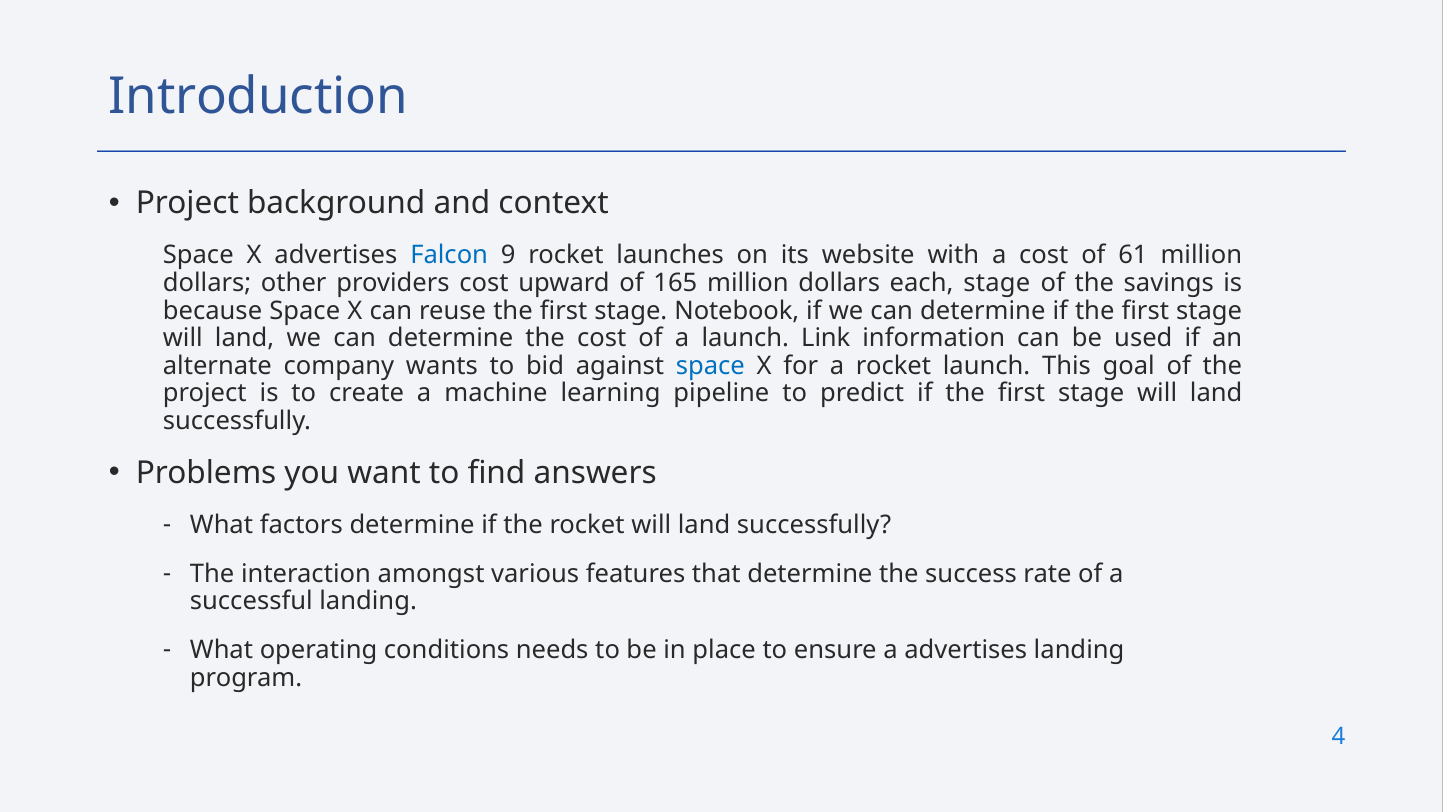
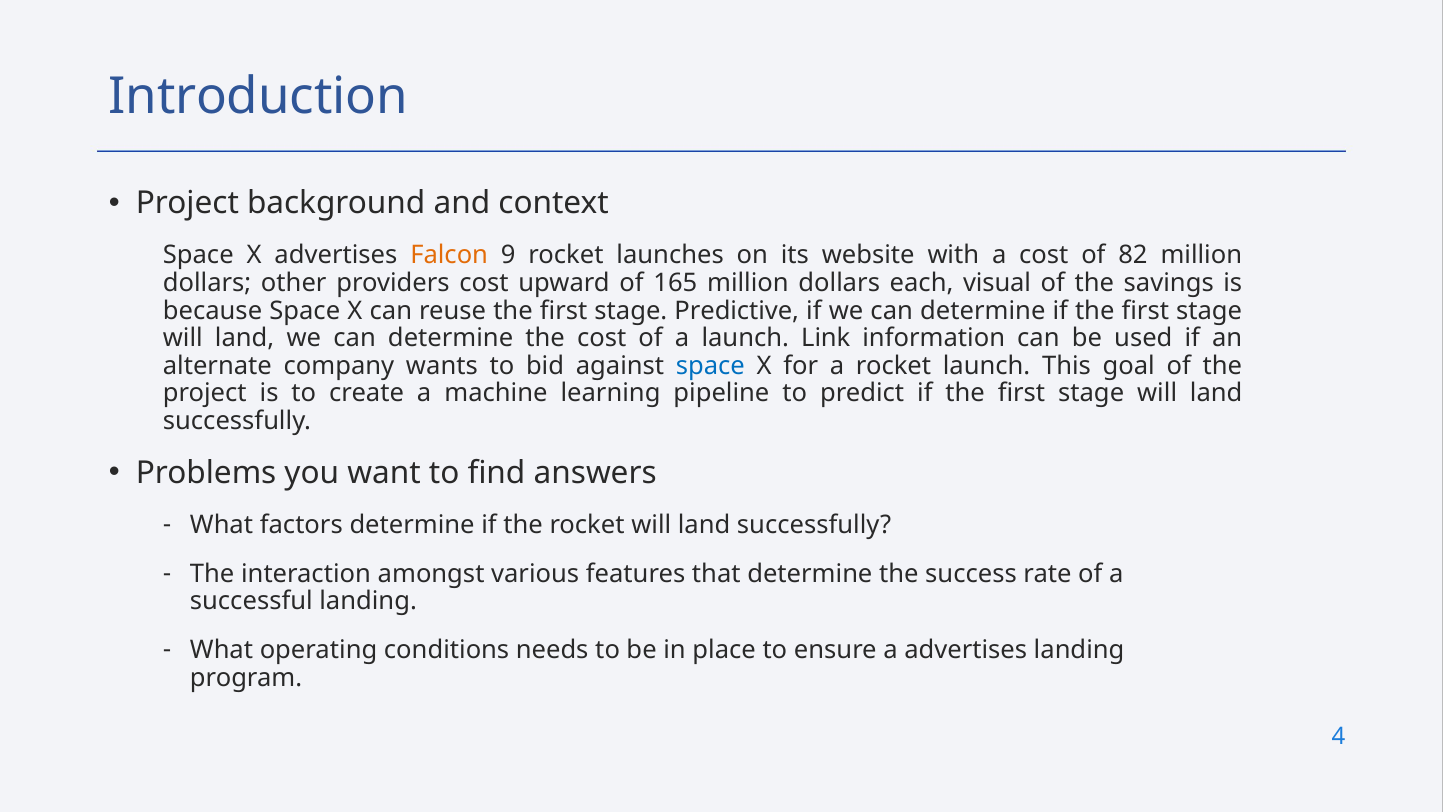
Falcon colour: blue -> orange (449, 255)
61: 61 -> 82 (1133, 255)
each stage: stage -> visual (997, 283)
Notebook: Notebook -> Predictive (737, 311)
